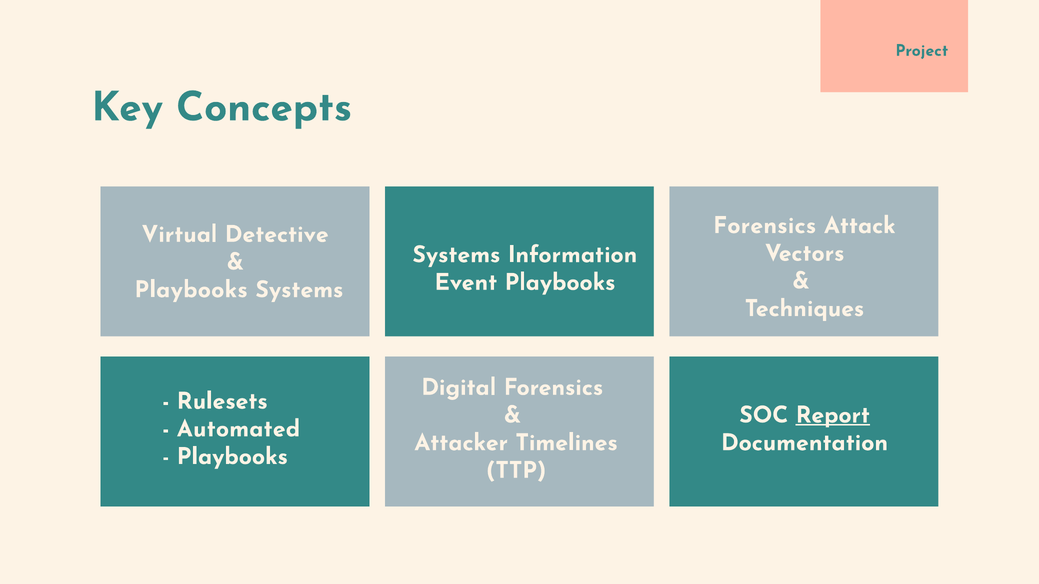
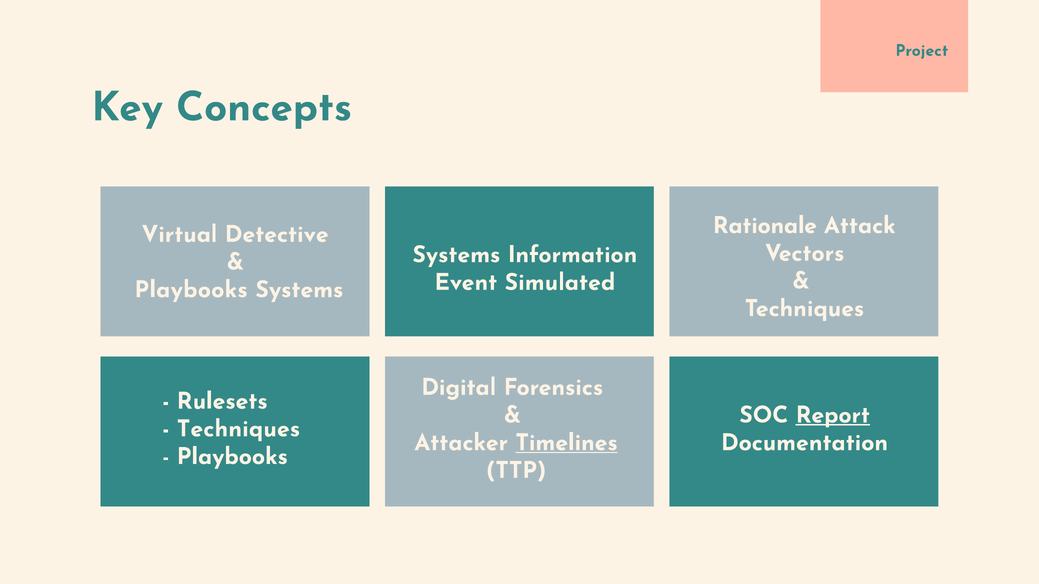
Forensics: Forensics -> Rationale (765, 226)
Event Playbooks: Playbooks -> Simulated (560, 282)
Automated: Automated -> Techniques (238, 429)
Timelines underline: none -> present (567, 443)
